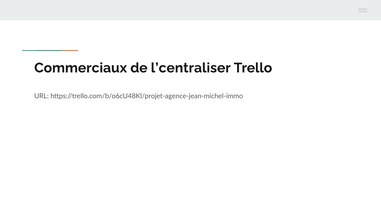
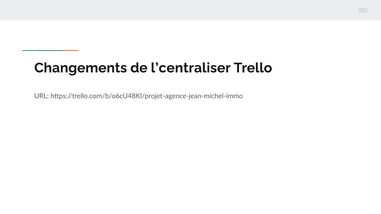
Commerciaux: Commerciaux -> Changements (81, 68)
